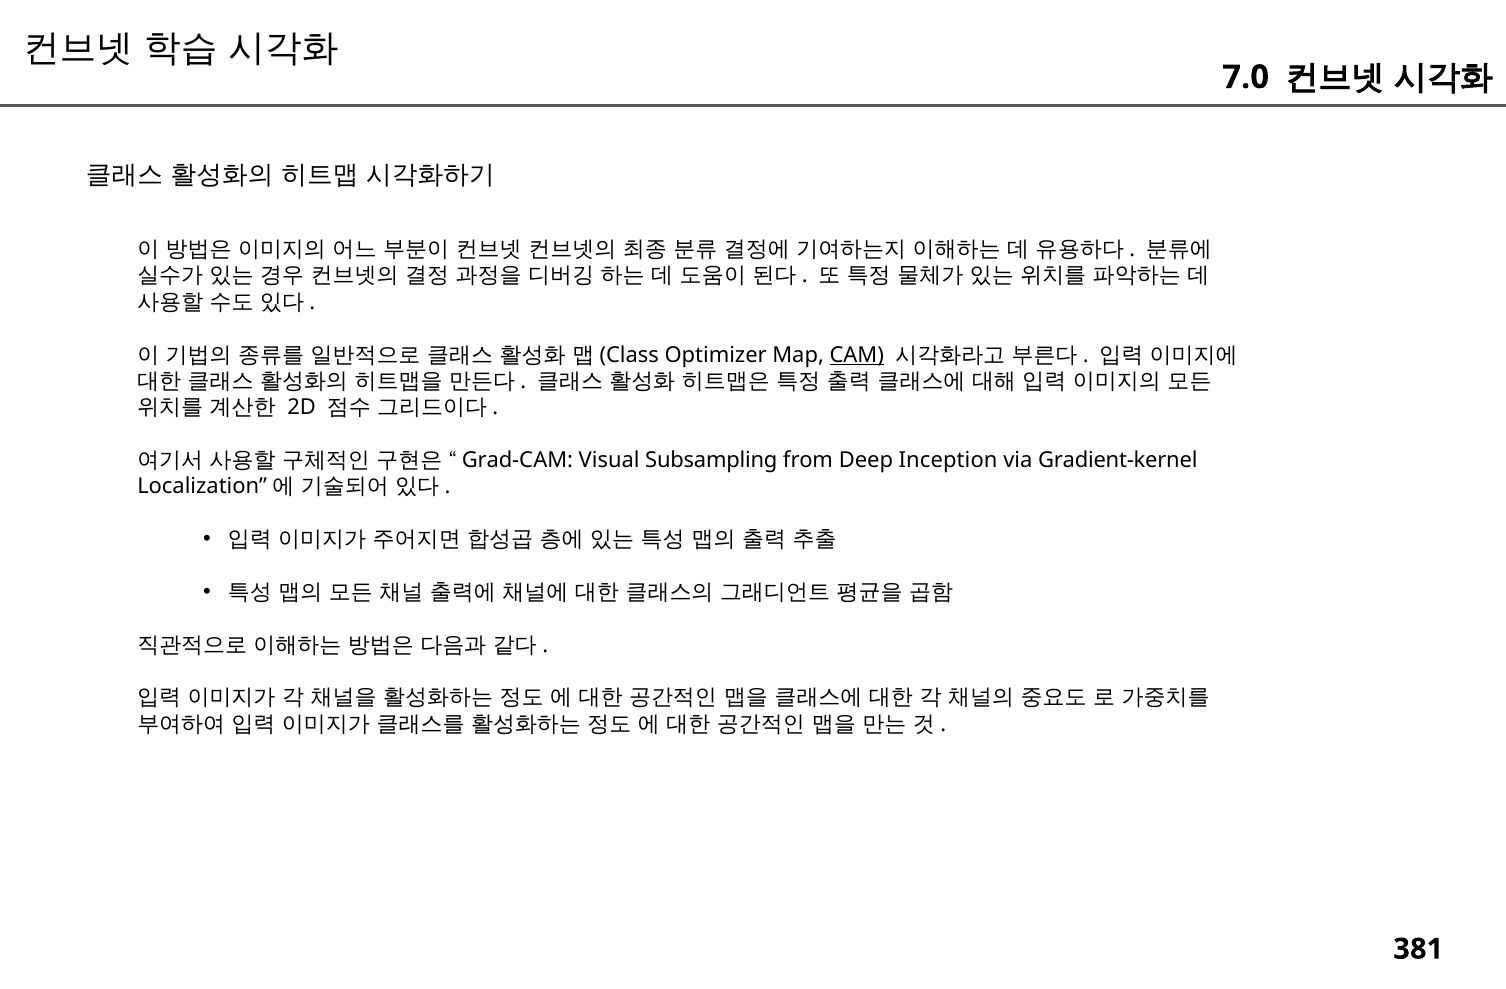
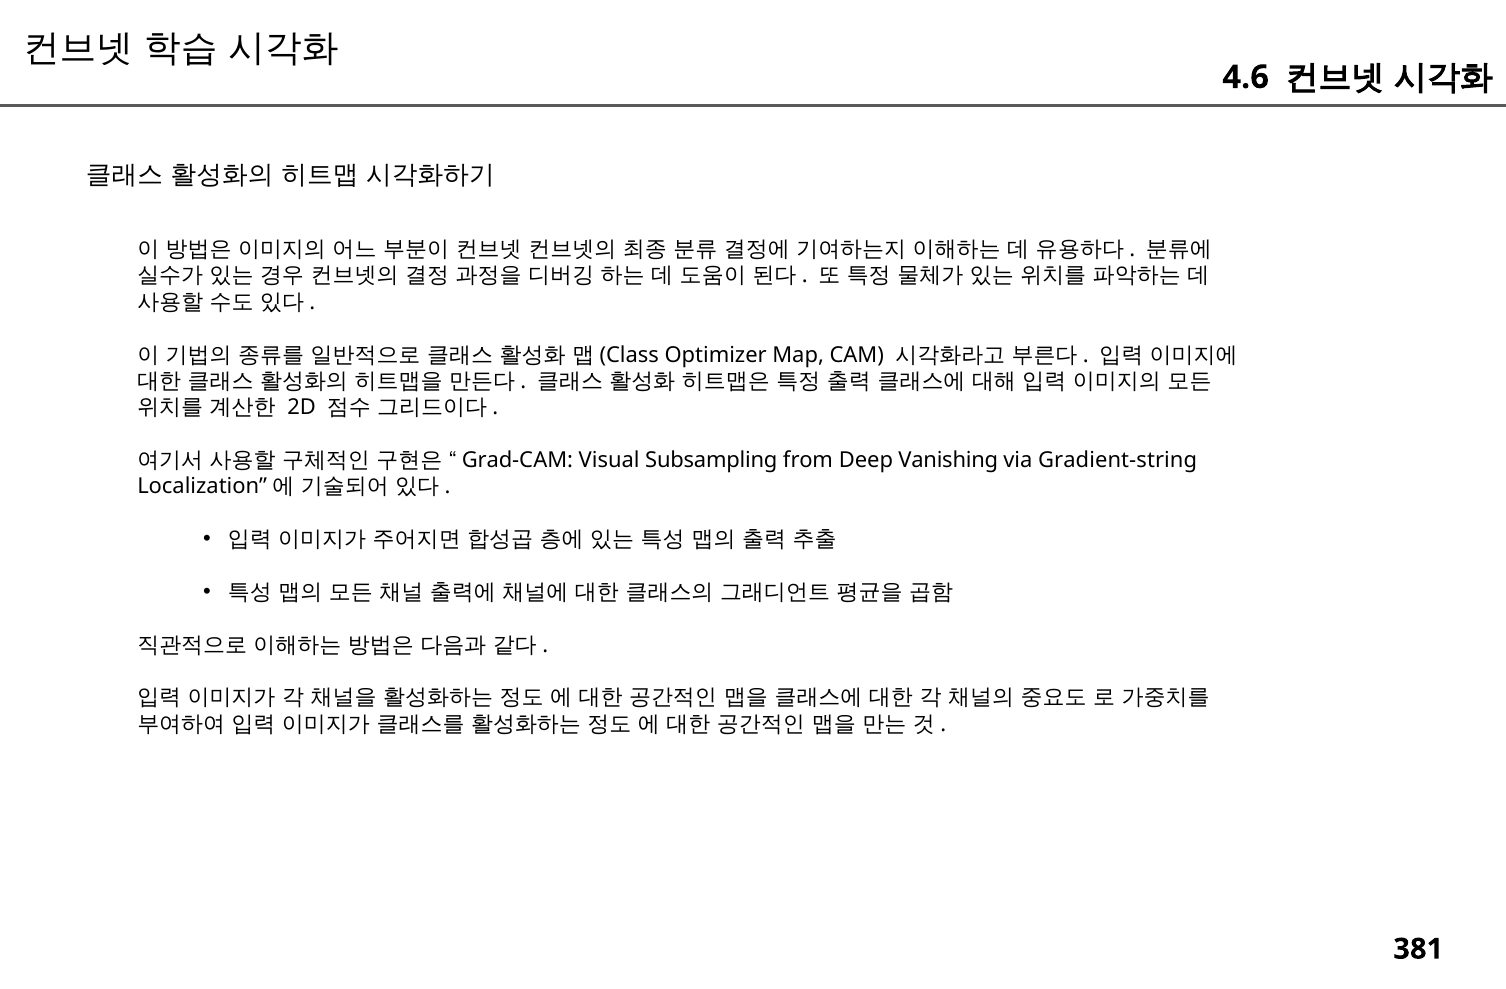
7.0: 7.0 -> 4.6 (1246, 77)
CAM underline: present -> none (857, 355)
Inception: Inception -> Vanishing (948, 460)
Gradient-kernel: Gradient-kernel -> Gradient-string (1118, 460)
